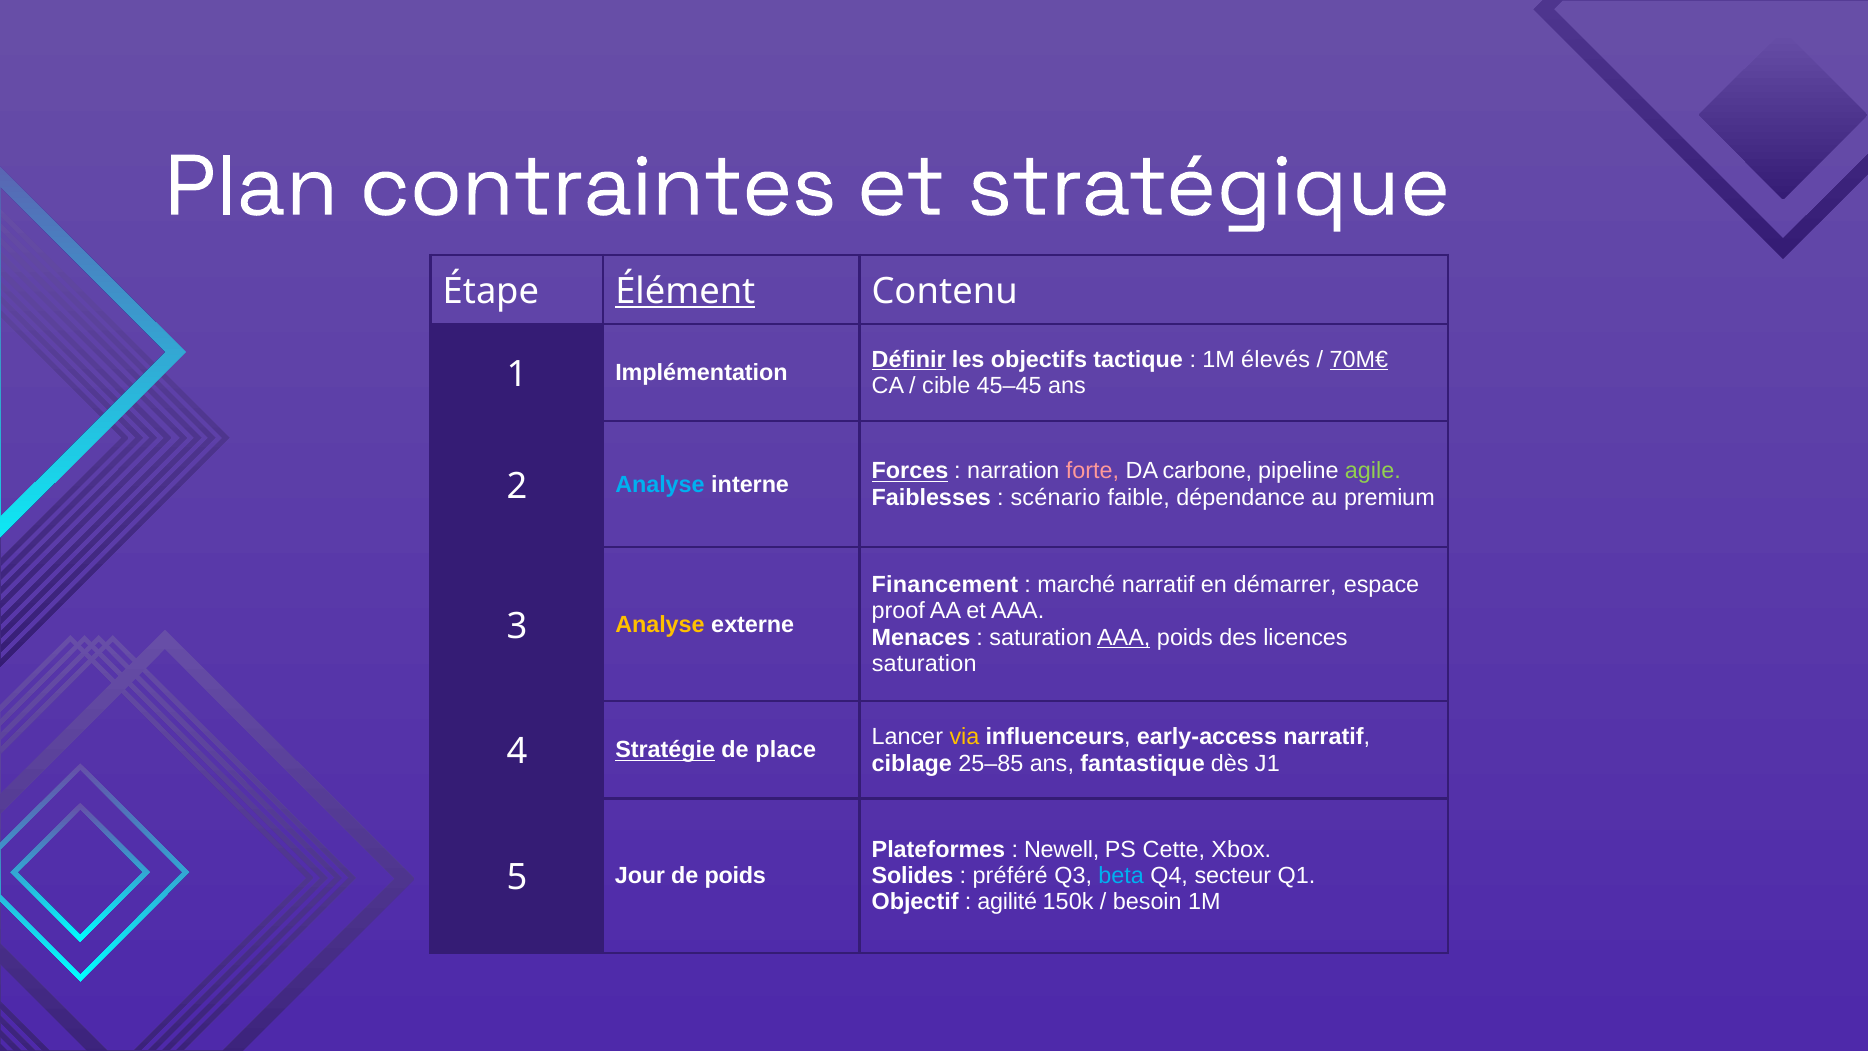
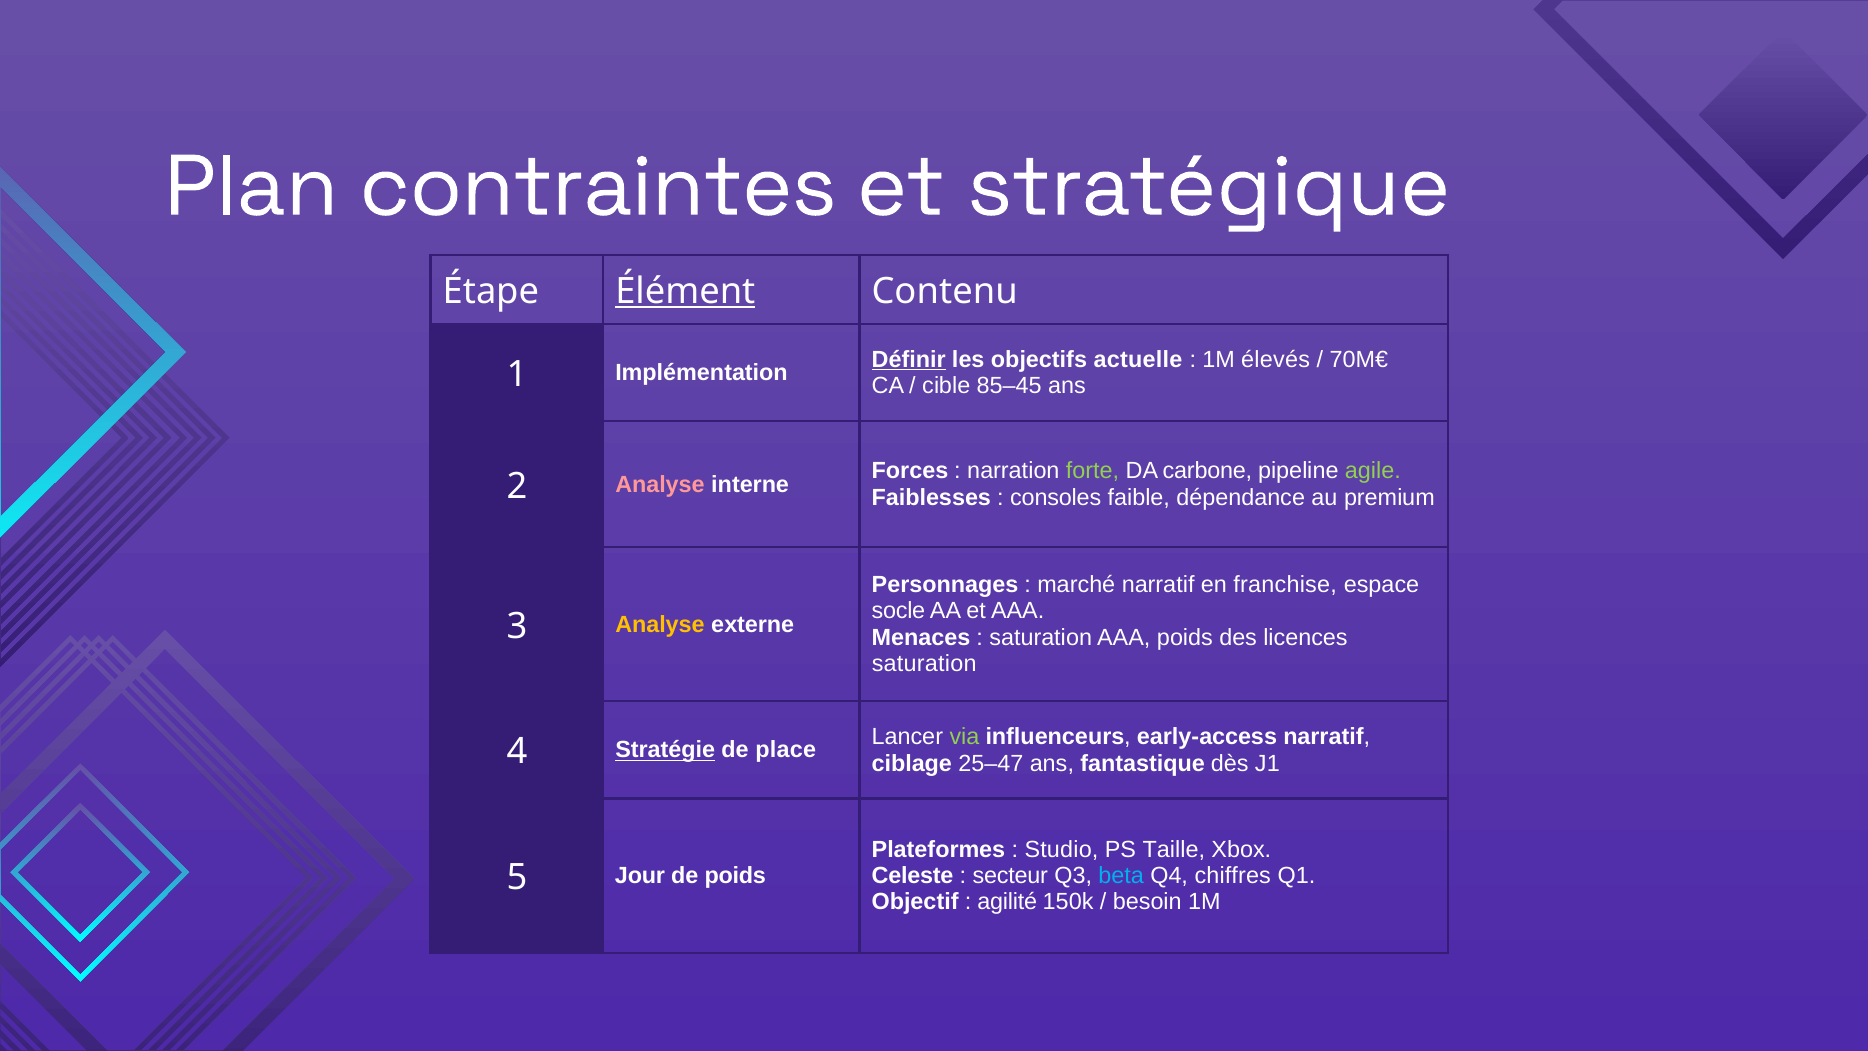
tactique: tactique -> actuelle (1138, 360)
70M€ underline: present -> none (1359, 360)
45–45: 45–45 -> 85–45 (1009, 386)
Forces underline: present -> none (910, 471)
forte colour: pink -> light green (1093, 471)
Analyse colour: light blue -> pink (660, 484)
scénario: scénario -> consoles (1056, 497)
Financement: Financement -> Personnages (945, 585)
démarrer: démarrer -> franchise (1285, 585)
proof: proof -> socle (898, 611)
AAA underline: present -> none (1124, 637)
via colour: yellow -> light green (964, 737)
25–85: 25–85 -> 25–47 (991, 763)
Newell: Newell -> Studio (1061, 850)
Cette: Cette -> Taille (1174, 850)
Solides: Solides -> Celeste (913, 876)
préféré: préféré -> secteur (1010, 876)
secteur: secteur -> chiffres (1233, 876)
